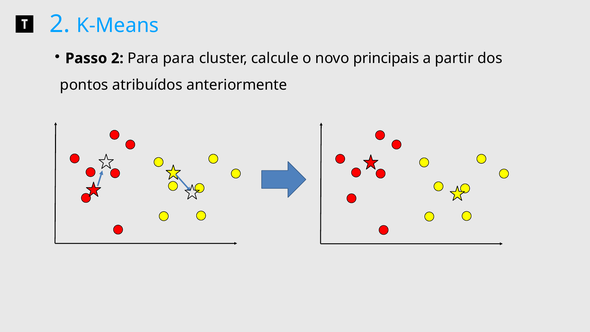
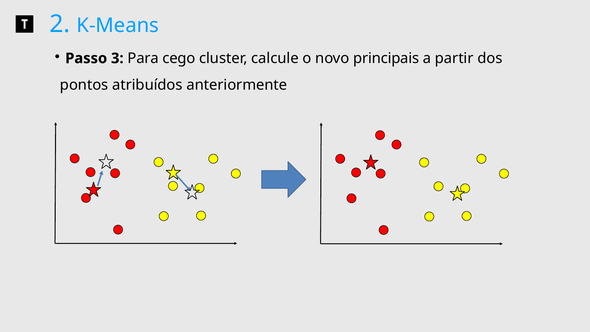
Passo 2: 2 -> 3 (117, 58)
Para para: para -> cego (179, 58)
